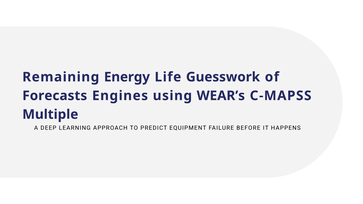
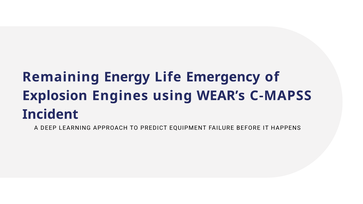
Guesswork: Guesswork -> Emergency (223, 77)
Forecasts: Forecasts -> Explosion (55, 96)
Multiple: Multiple -> Incident (50, 114)
